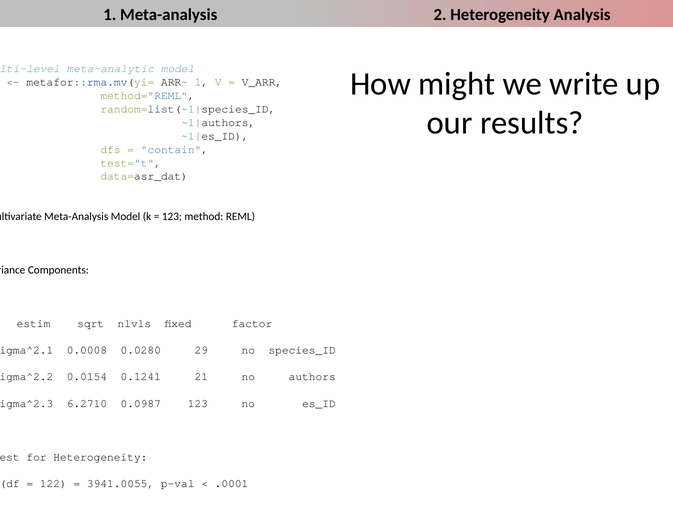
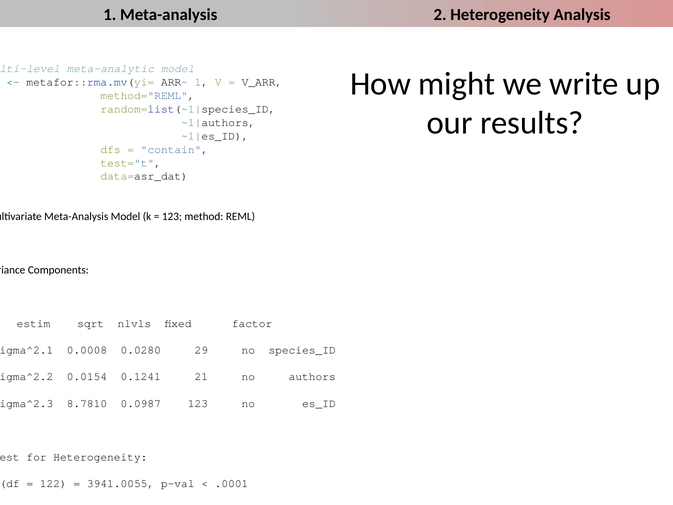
6.2710: 6.2710 -> 8.7810 (87, 403)
